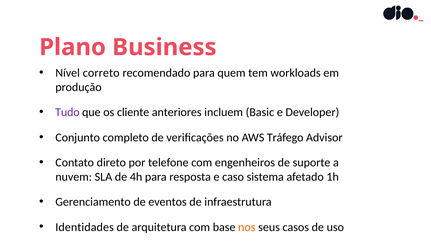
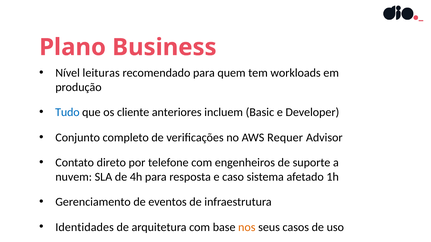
correto: correto -> leituras (101, 73)
Tudo colour: purple -> blue (67, 113)
Tráfego: Tráfego -> Requer (285, 138)
